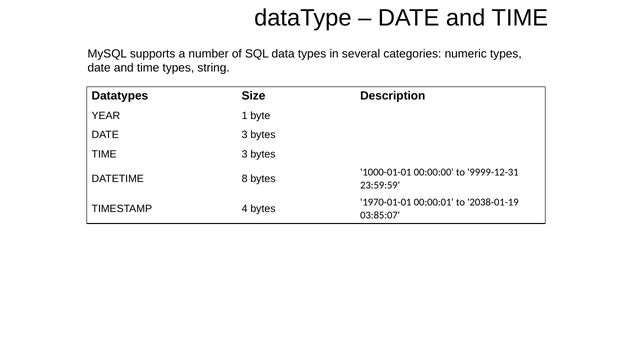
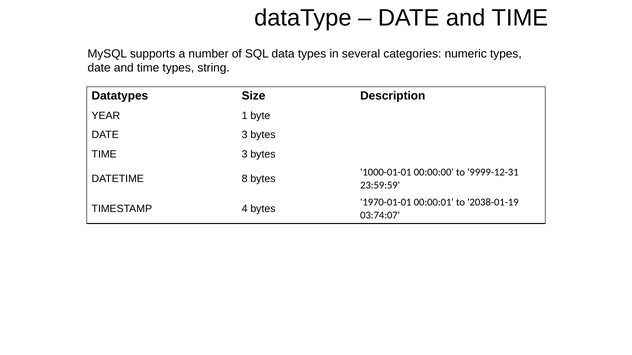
03:85:07: 03:85:07 -> 03:74:07 (380, 216)
